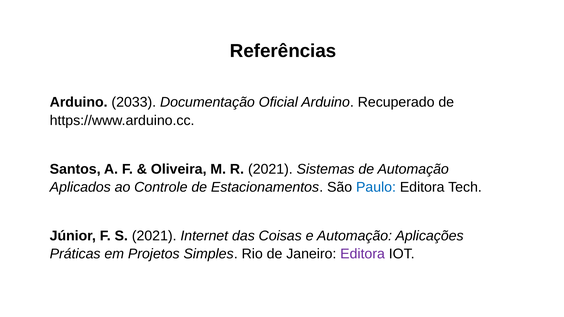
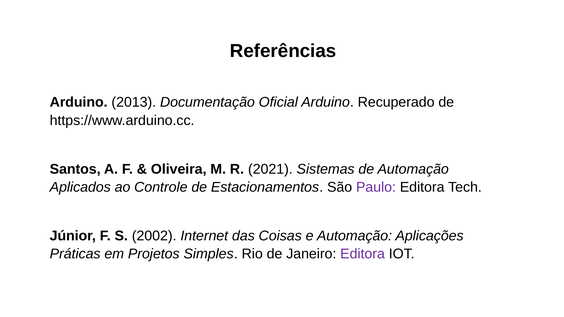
2033: 2033 -> 2013 (134, 102)
Paulo colour: blue -> purple (376, 187)
S 2021: 2021 -> 2002 (154, 236)
